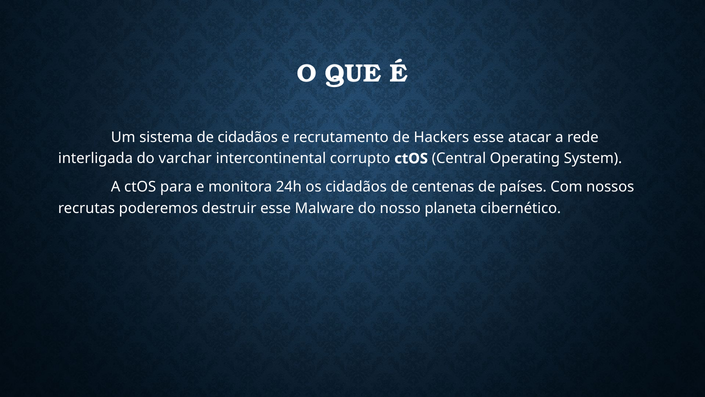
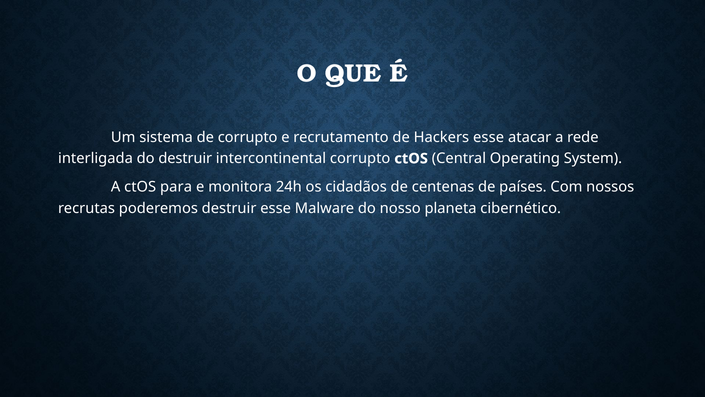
de cidadãos: cidadãos -> corrupto (248, 137)
do varchar: varchar -> destruir (185, 158)
